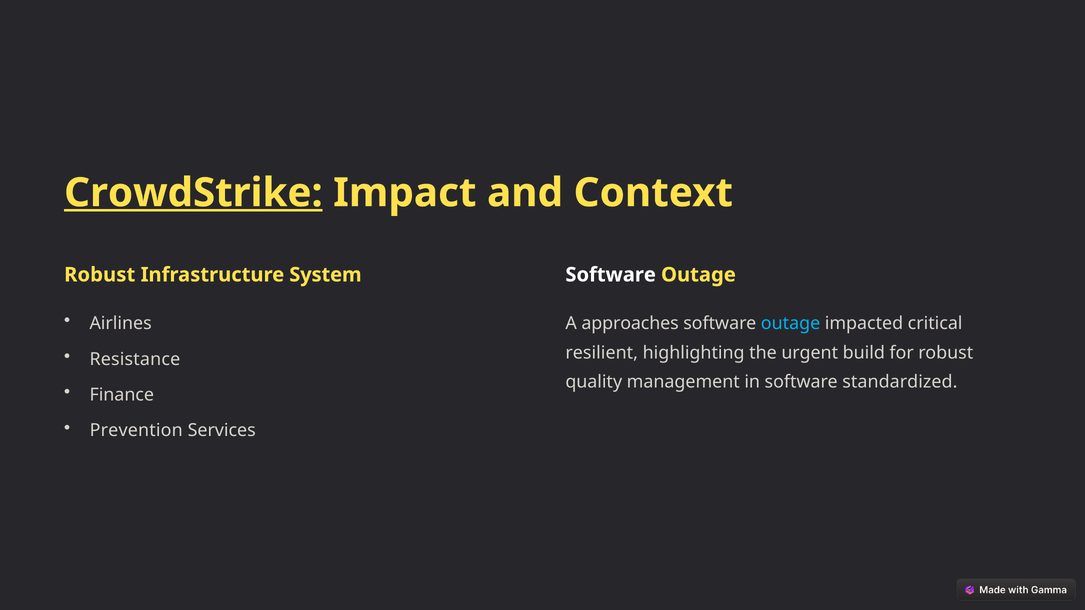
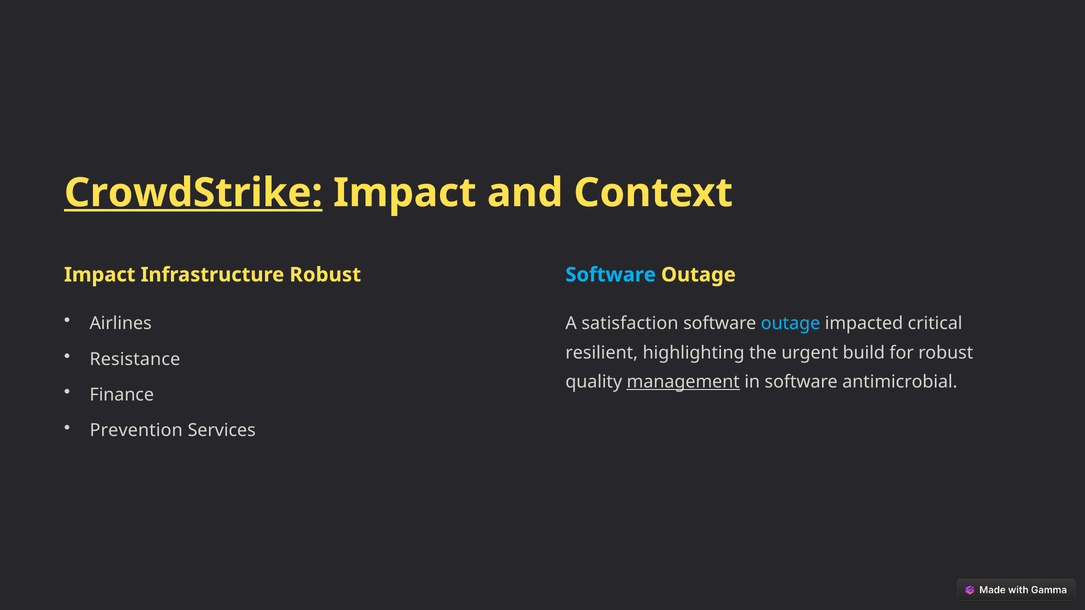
Robust: Robust -> Impact (100, 275)
Infrastructure System: System -> Robust (325, 275)
Software colour: white -> light blue (611, 275)
approaches: approaches -> satisfaction (630, 324)
management underline: none -> present (683, 382)
standardized: standardized -> antimicrobial (900, 382)
